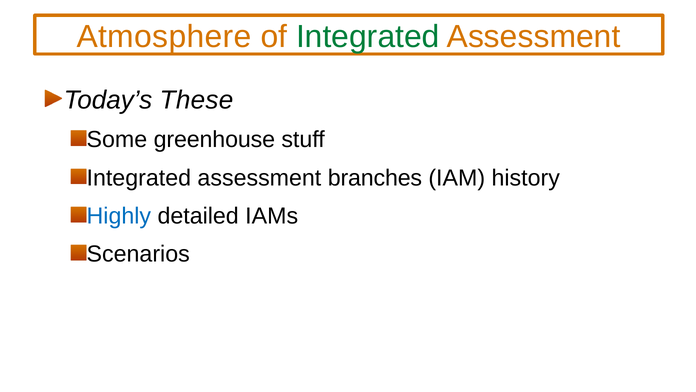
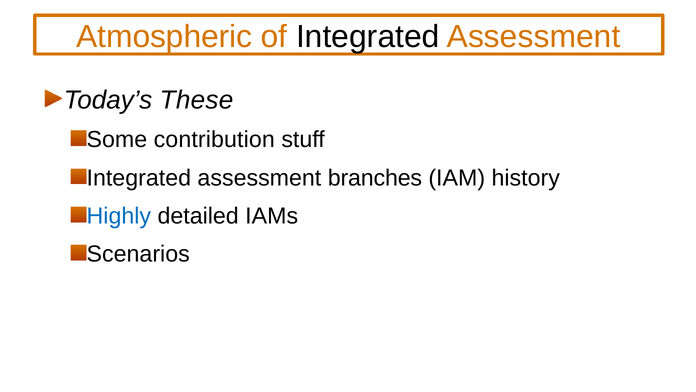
Atmosphere: Atmosphere -> Atmospheric (164, 37)
Integrated colour: green -> black (368, 37)
greenhouse: greenhouse -> contribution (214, 140)
